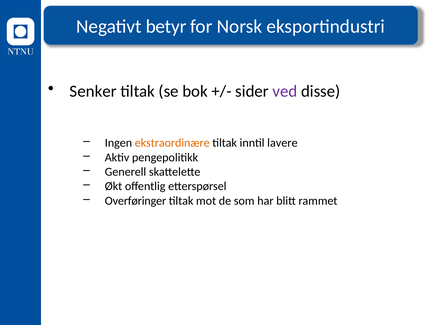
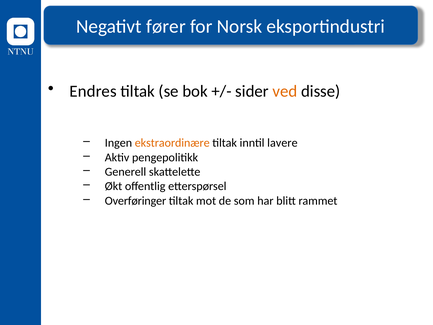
betyr: betyr -> fører (166, 27)
Senker: Senker -> Endres (93, 91)
ved colour: purple -> orange (285, 91)
